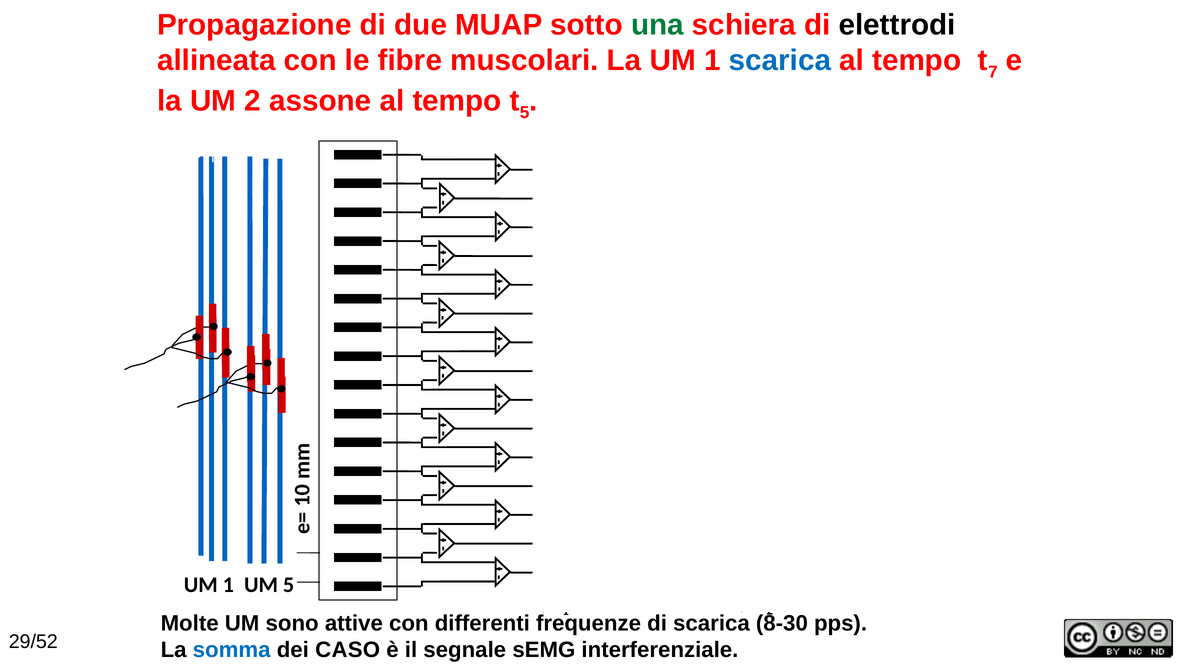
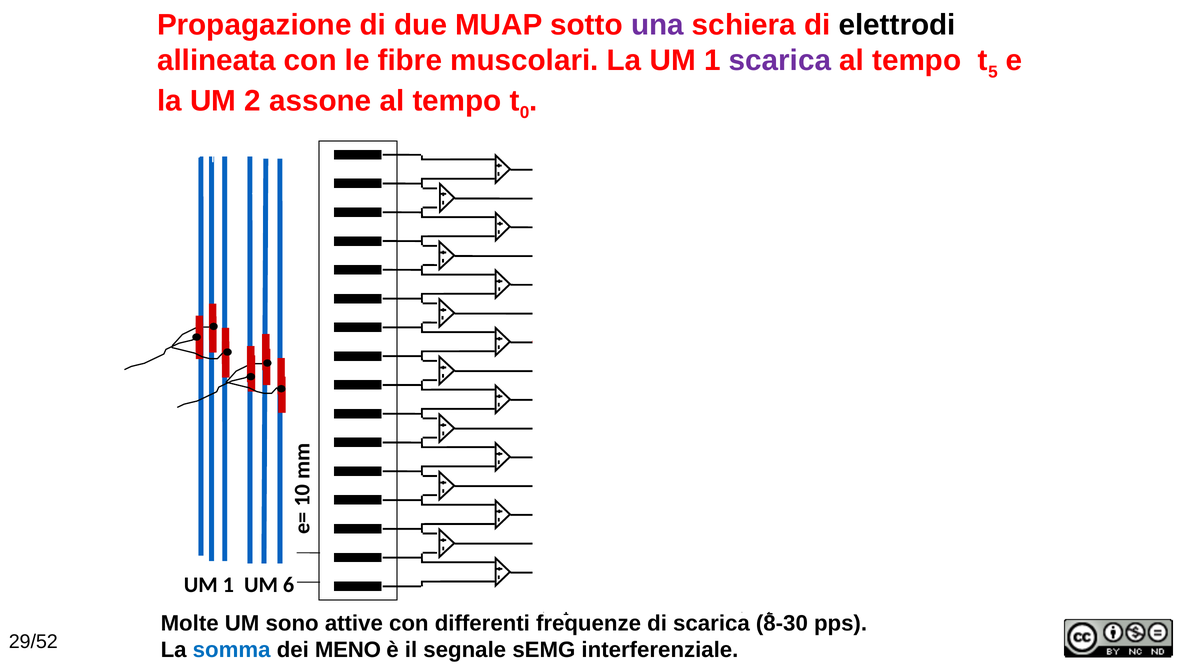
una colour: green -> purple (657, 25)
scarica colour: blue -> purple (780, 61)
7: 7 -> 5 (993, 72)
5: 5 -> 0 (525, 113)
UM 5: 5 -> 6 (289, 585)
CASO: CASO -> MENO (348, 650)
